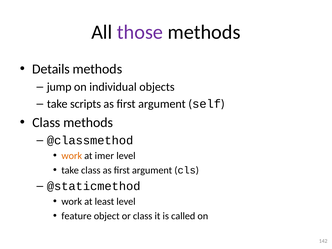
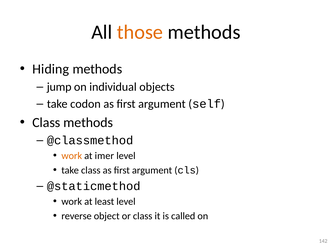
those colour: purple -> orange (140, 32)
Details: Details -> Hiding (51, 69)
scripts: scripts -> codon (85, 104)
feature: feature -> reverse (77, 216)
